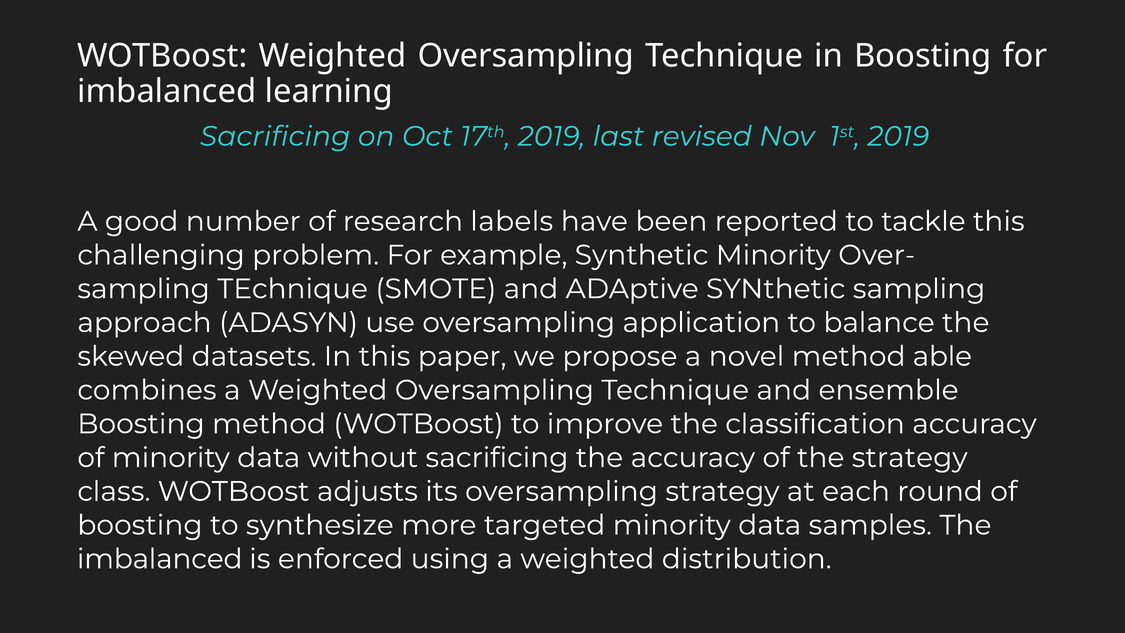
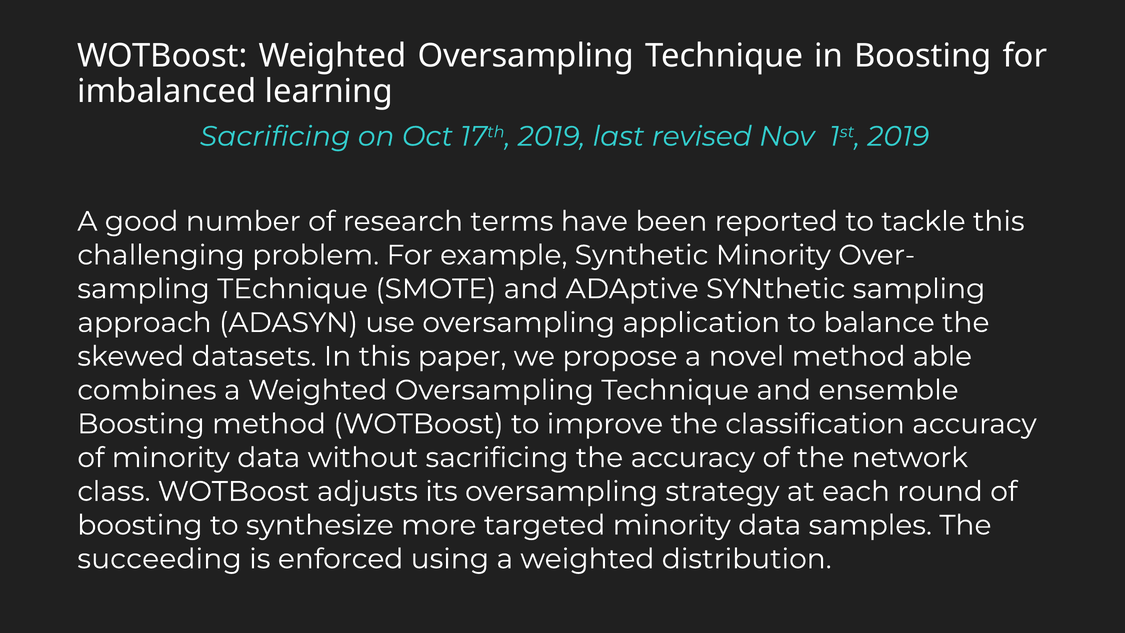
labels: labels -> terms (512, 221)
the strategy: strategy -> network (910, 458)
imbalanced: imbalanced -> succeeding (160, 559)
